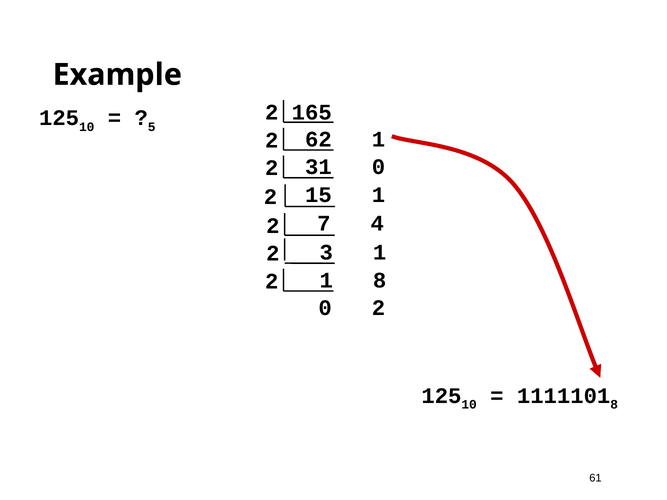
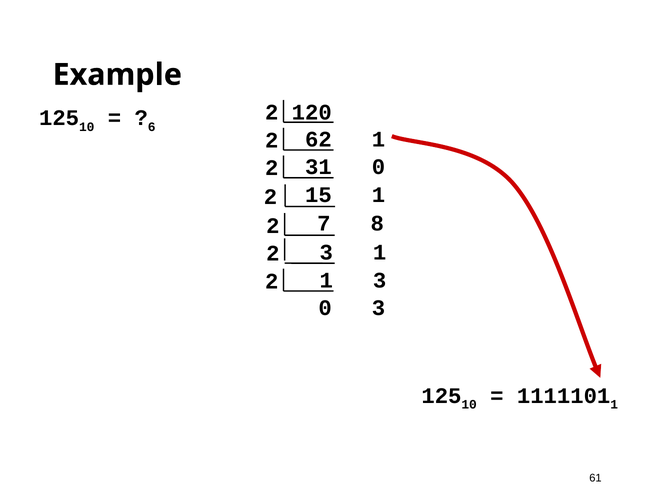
165: 165 -> 120 (312, 113)
5: 5 -> 6 (152, 127)
4: 4 -> 8 (377, 224)
1 8: 8 -> 3 (380, 280)
2: 2 -> 3 (378, 308)
8: 8 -> 1 (614, 405)
